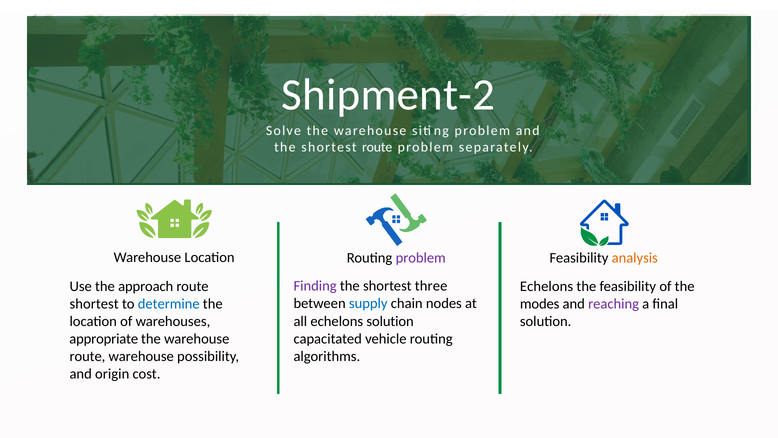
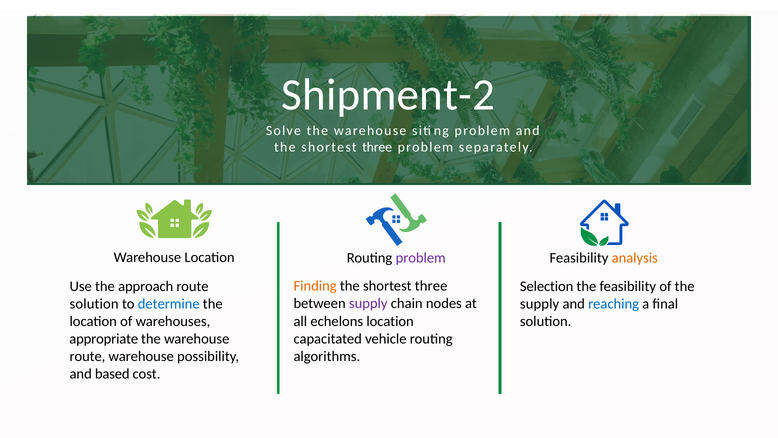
route: route -> three (377, 147)
Finding colour: purple -> orange (315, 286)
Echelons: Echelons -> Selection (547, 286)
supply colour: blue -> purple (368, 303)
modes: modes -> supply (540, 304)
reaching colour: purple -> blue (614, 304)
shortest: shortest -> solution (94, 304)
echelons solution: solution -> location (390, 321)
origin: origin -> based (112, 374)
